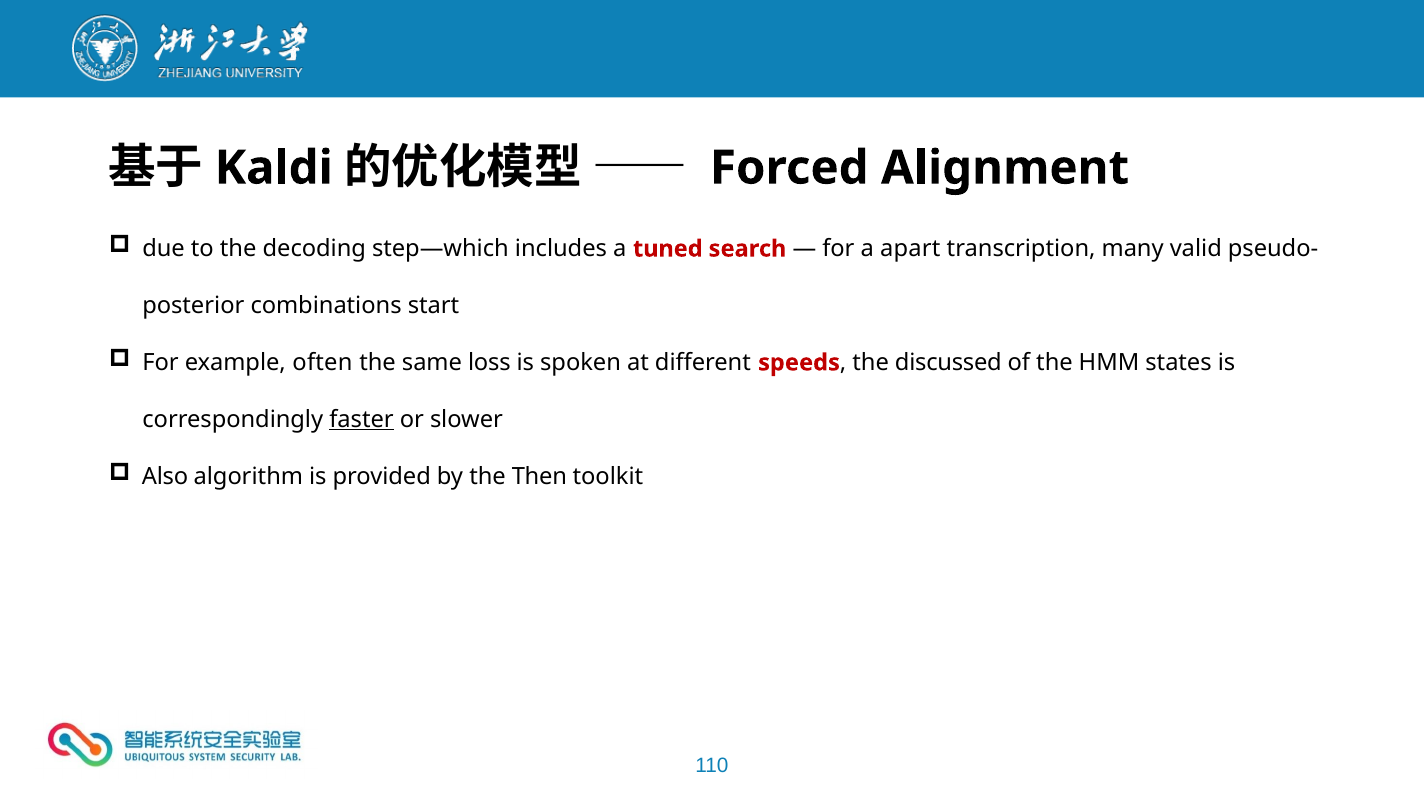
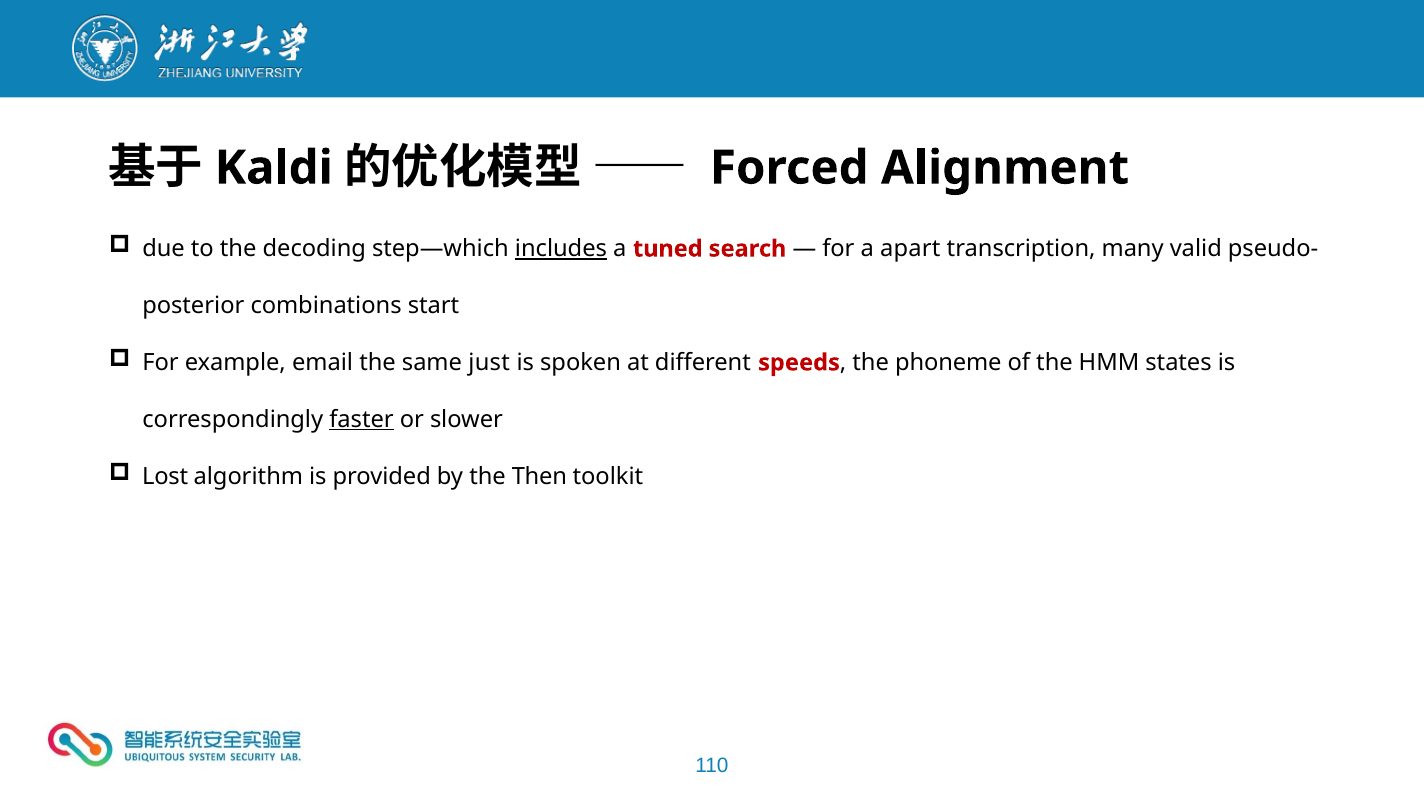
includes underline: none -> present (561, 249)
often: often -> email (323, 363)
loss: loss -> just (489, 363)
discussed: discussed -> phoneme (948, 363)
Also: Also -> Lost (165, 476)
